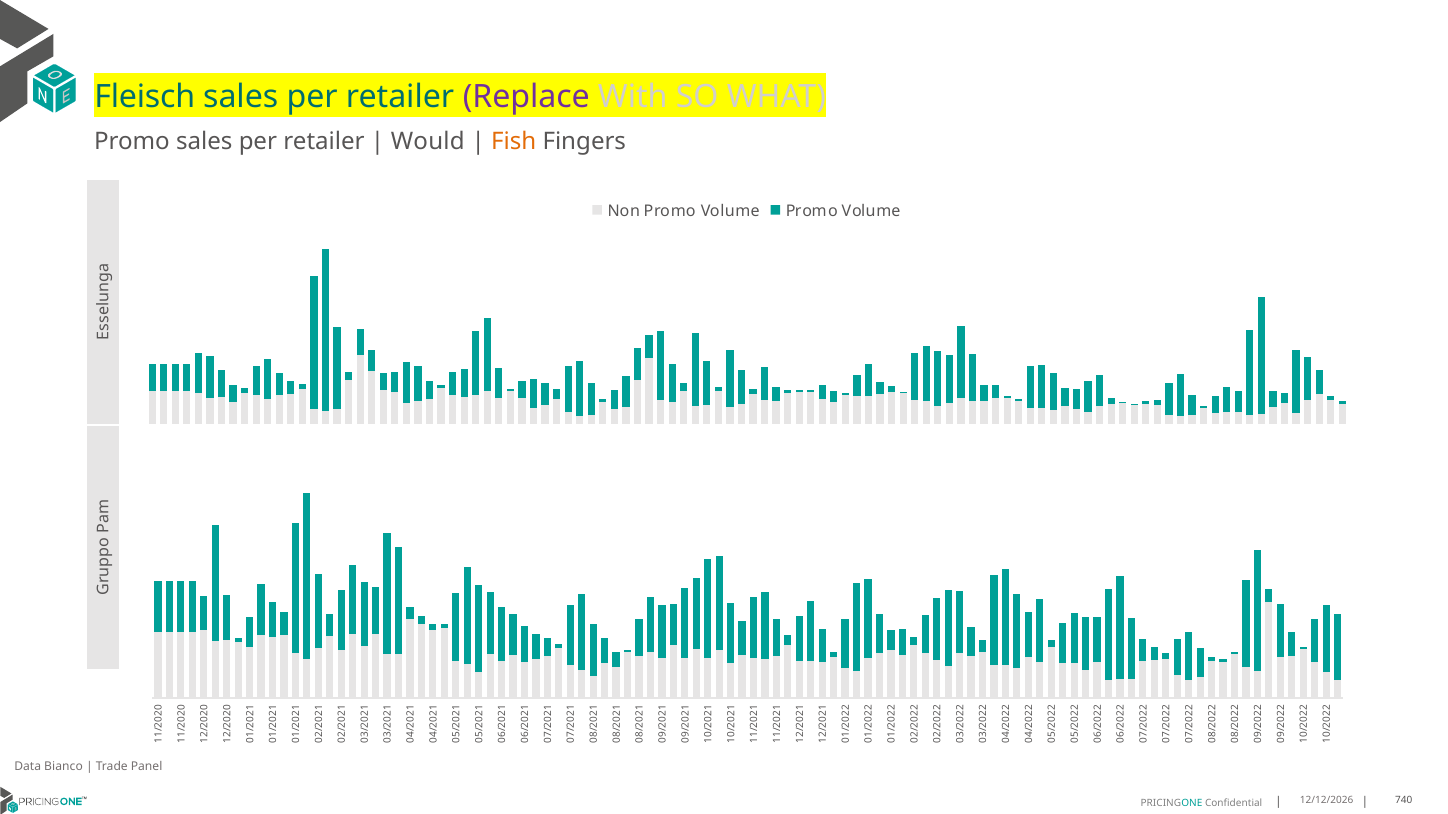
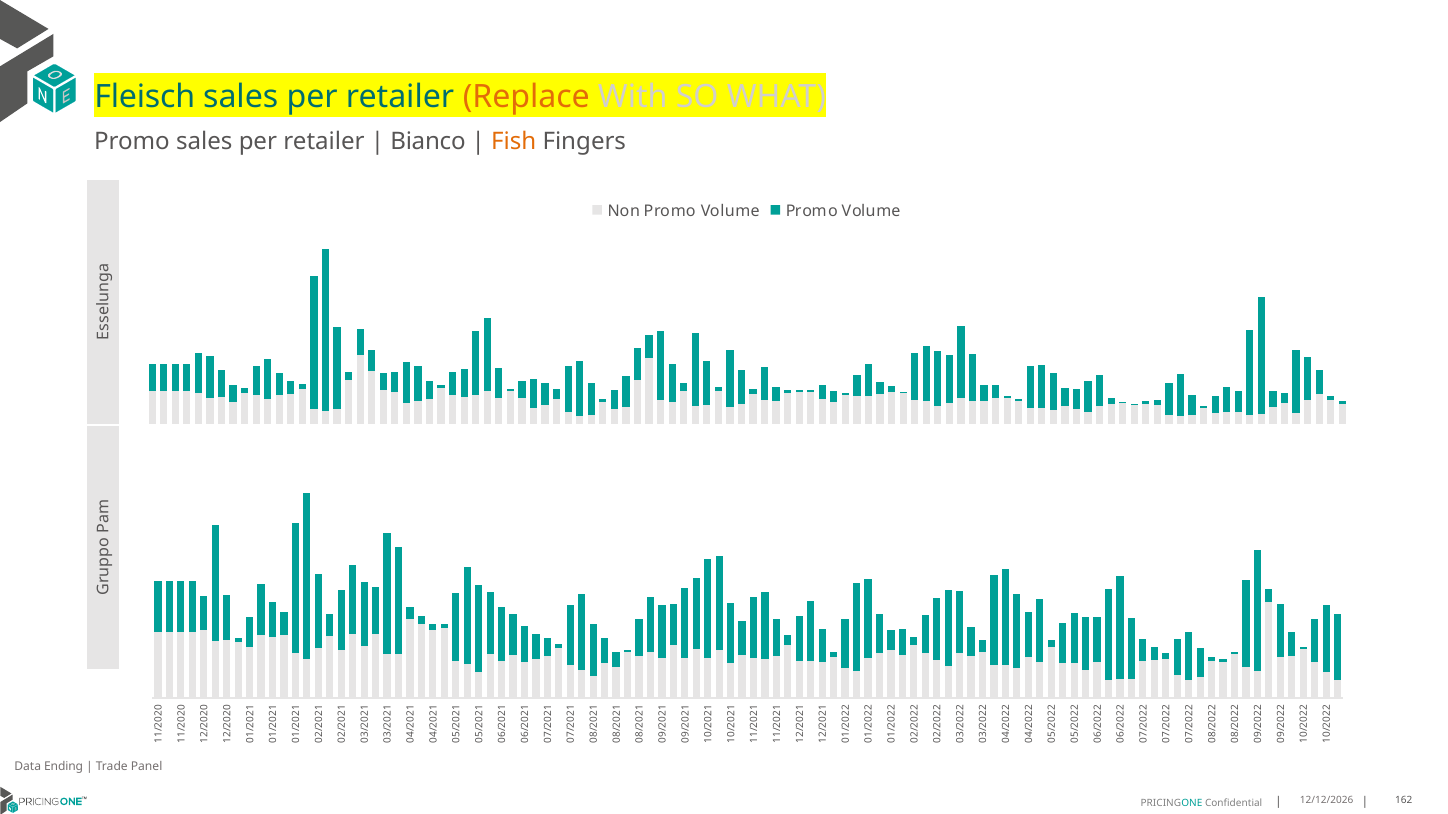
Replace colour: purple -> orange (526, 97)
Would: Would -> Bianco (428, 141)
Bianco: Bianco -> Ending (64, 767)
740: 740 -> 162 (1404, 801)
